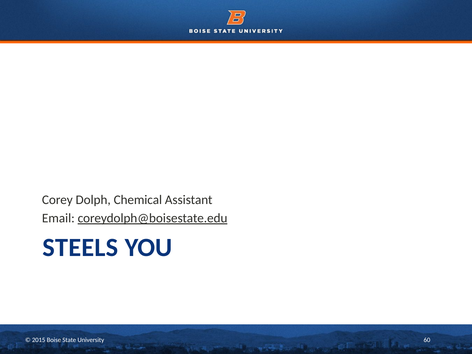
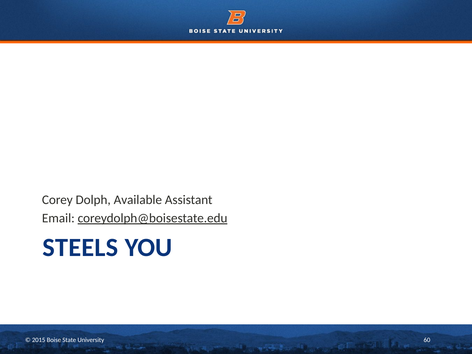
Chemical: Chemical -> Available (138, 200)
